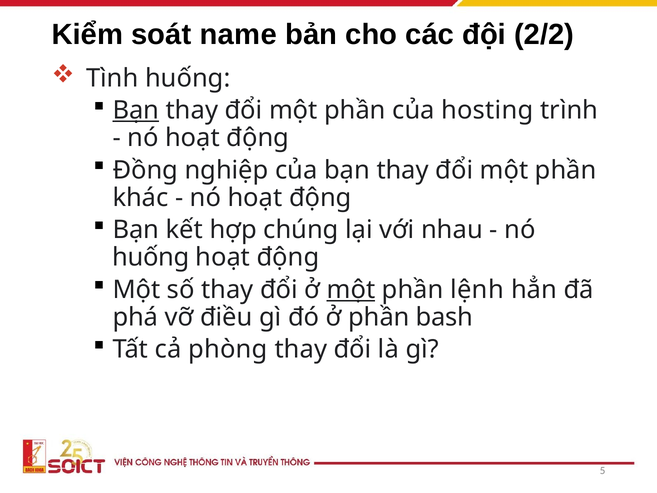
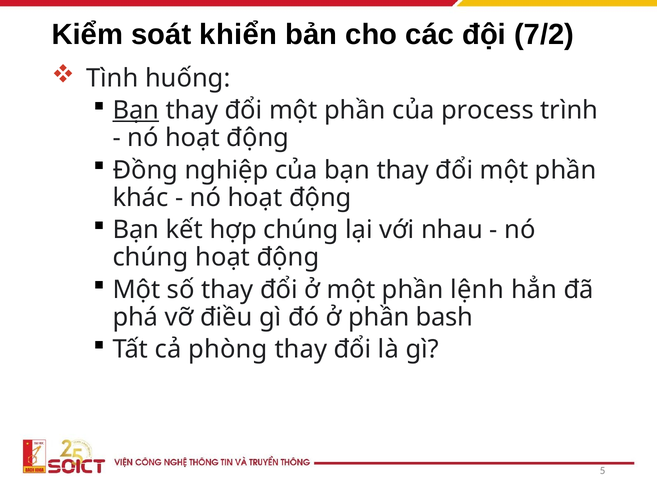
name: name -> khiển (238, 35)
2/2: 2/2 -> 7/2 (544, 35)
hosting: hosting -> process (488, 110)
huống: huống -> chúng (151, 257)
một underline: present -> none (351, 290)
